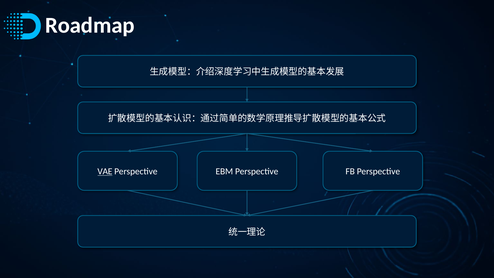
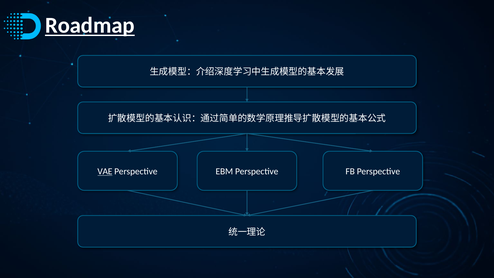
Roadmap underline: none -> present (90, 25)
